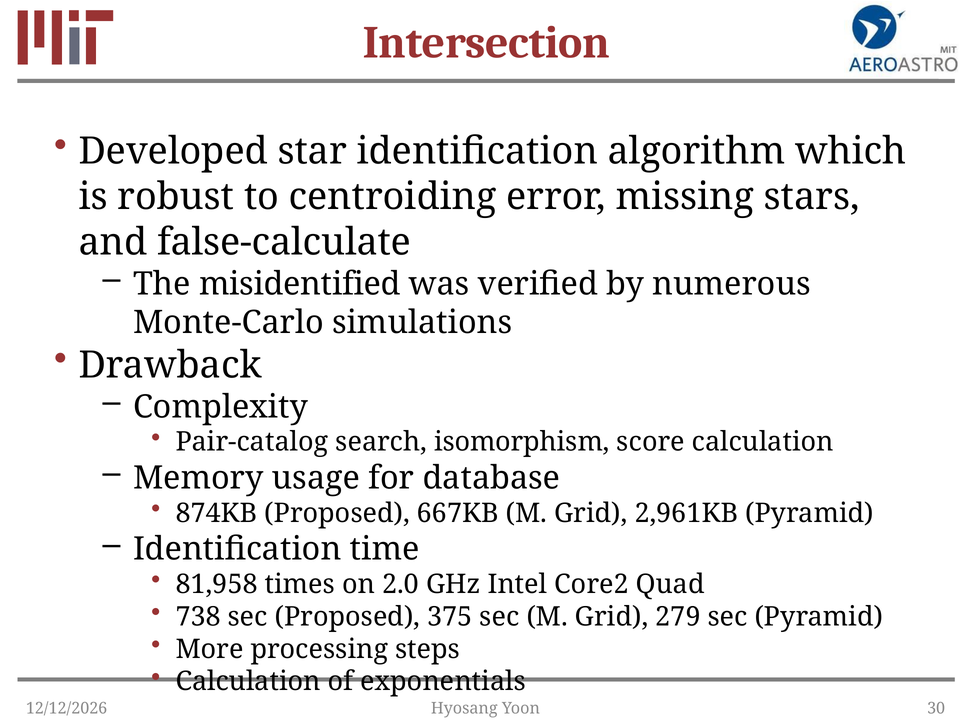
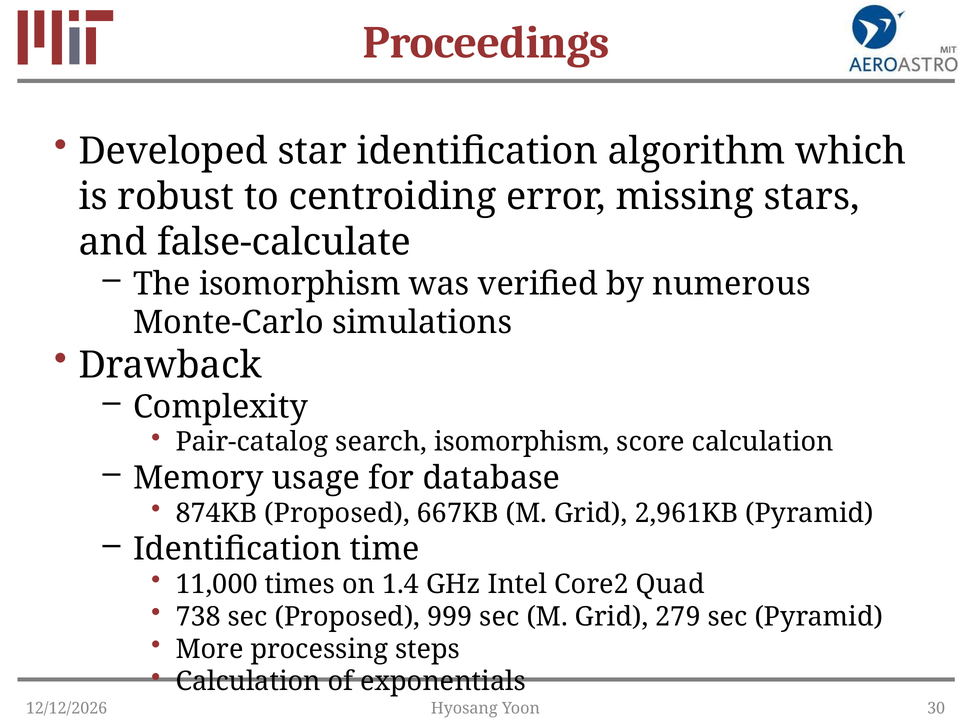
Intersection: Intersection -> Proceedings (486, 43)
The misidentified: misidentified -> isomorphism (300, 284)
81,958: 81,958 -> 11,000 (217, 585)
2.0: 2.0 -> 1.4 (401, 585)
375: 375 -> 999 (450, 617)
